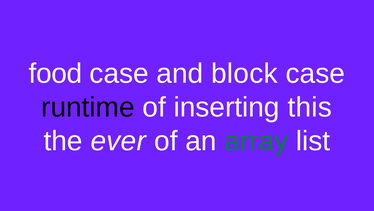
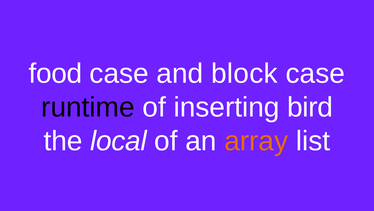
this: this -> bird (310, 107)
ever: ever -> local (118, 141)
array colour: green -> orange (256, 141)
